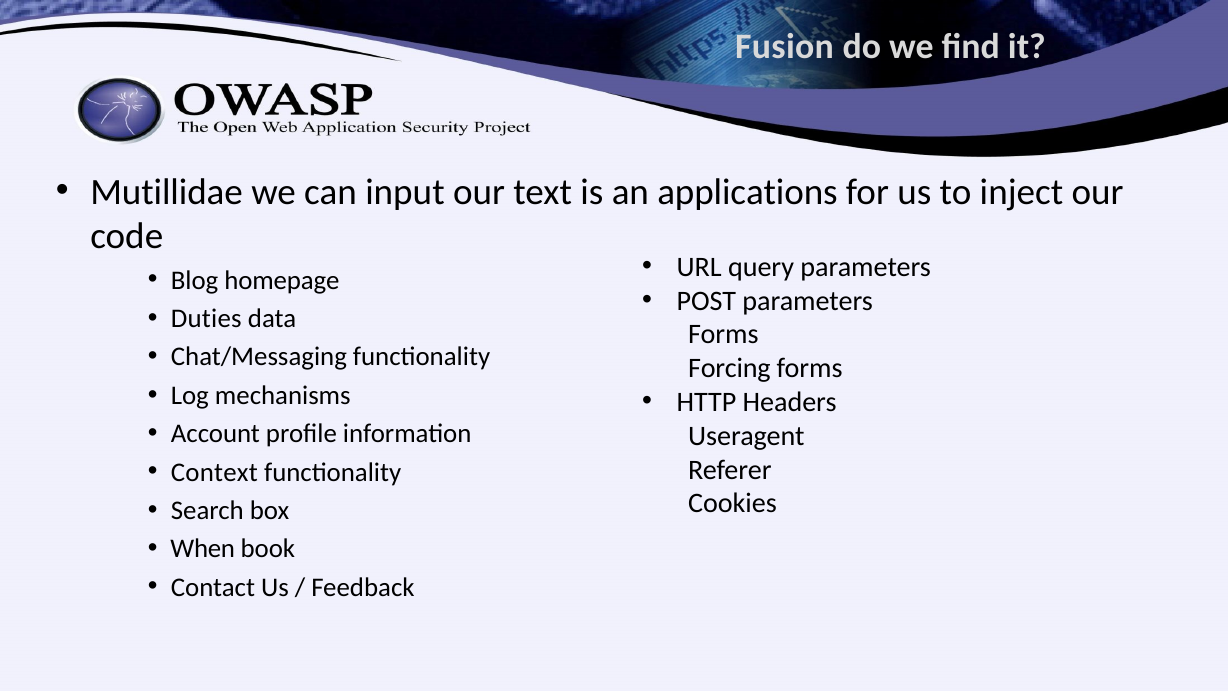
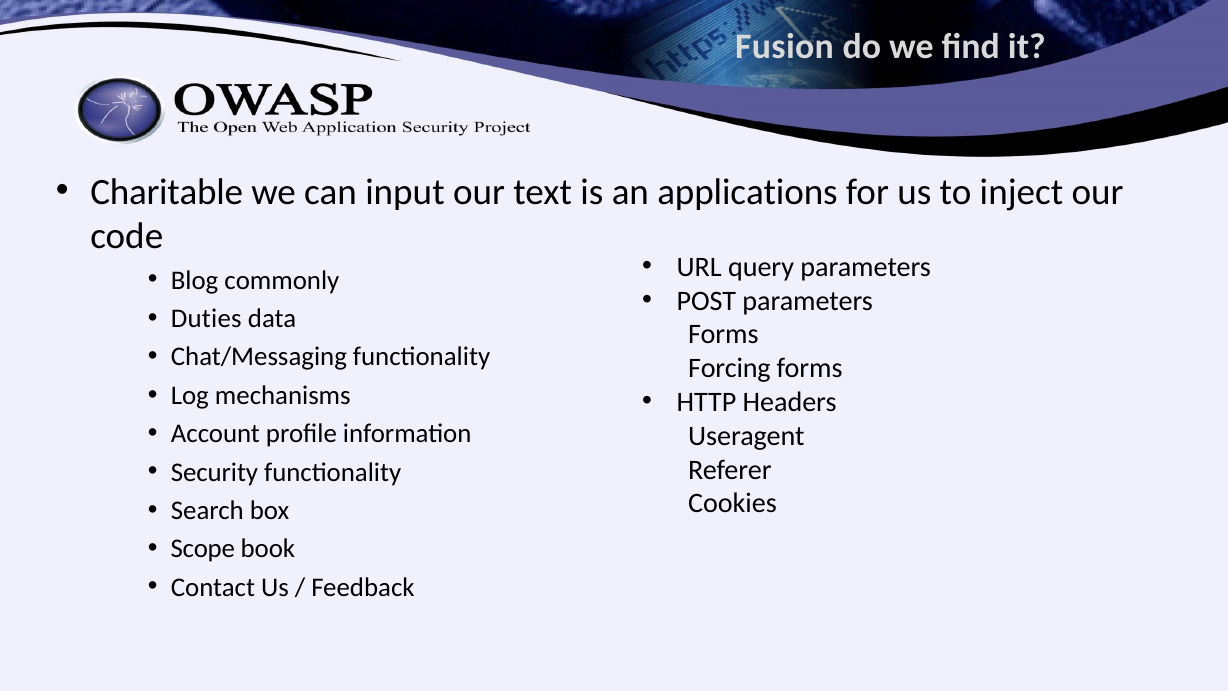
Mutillidae: Mutillidae -> Charitable (167, 192)
homepage: homepage -> commonly (282, 280)
Context: Context -> Security (214, 472)
When: When -> Scope (203, 549)
